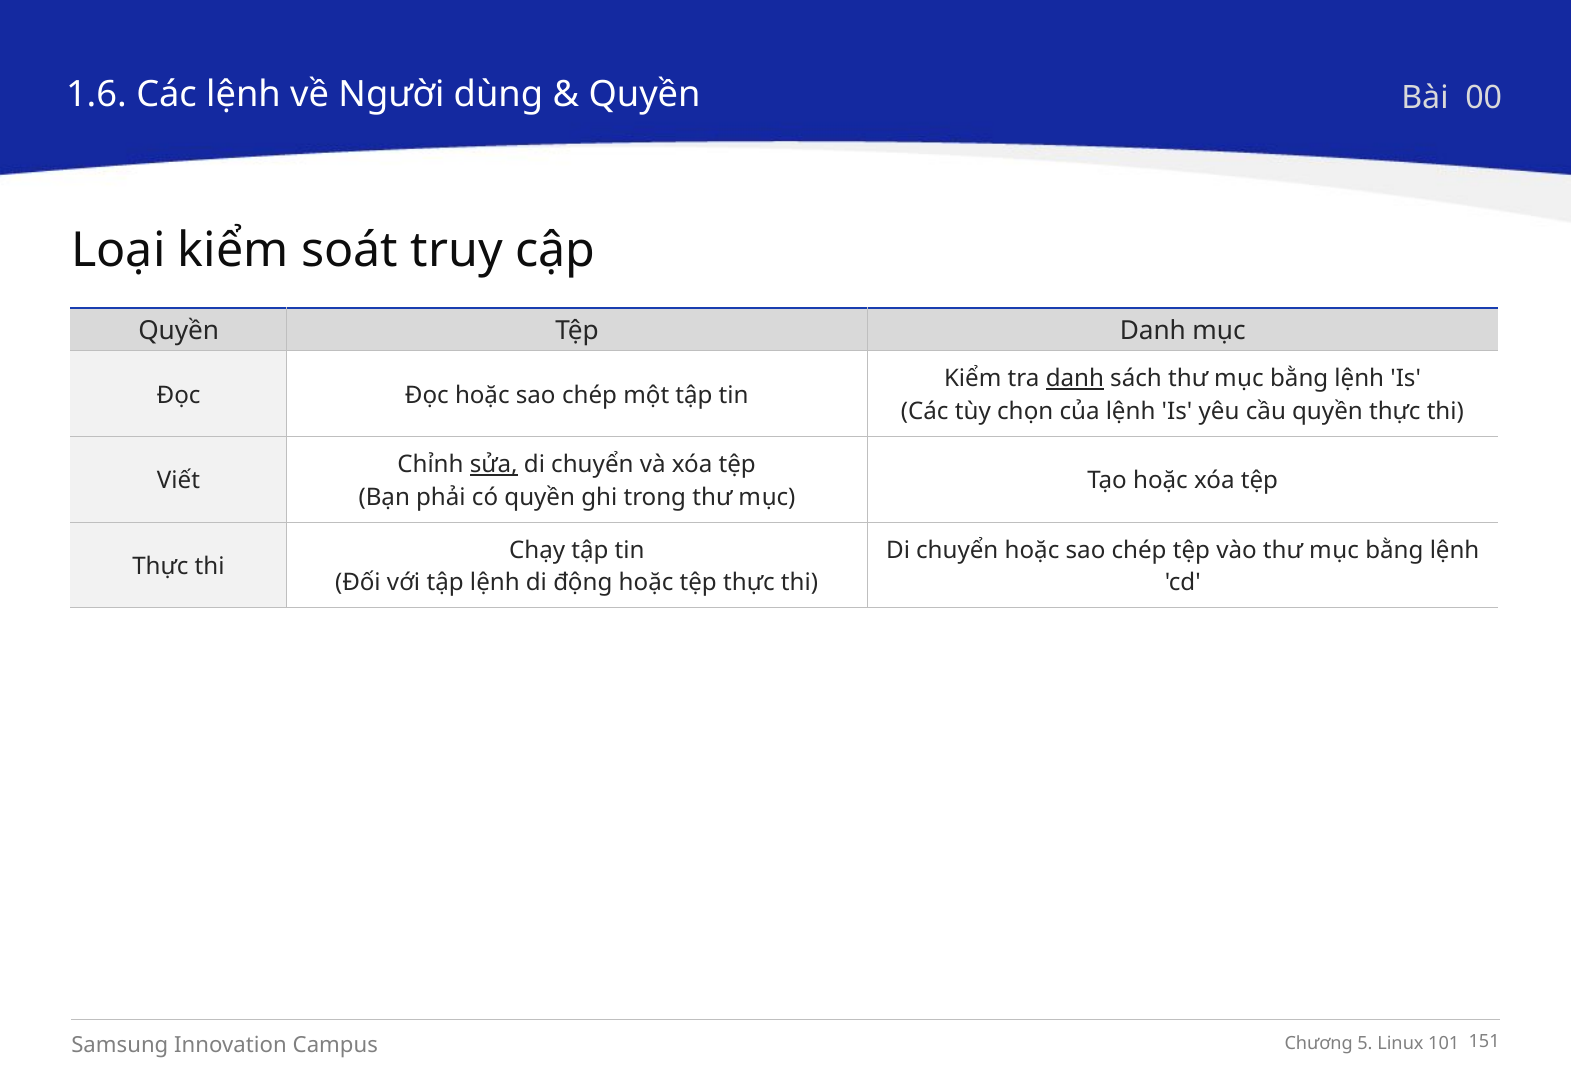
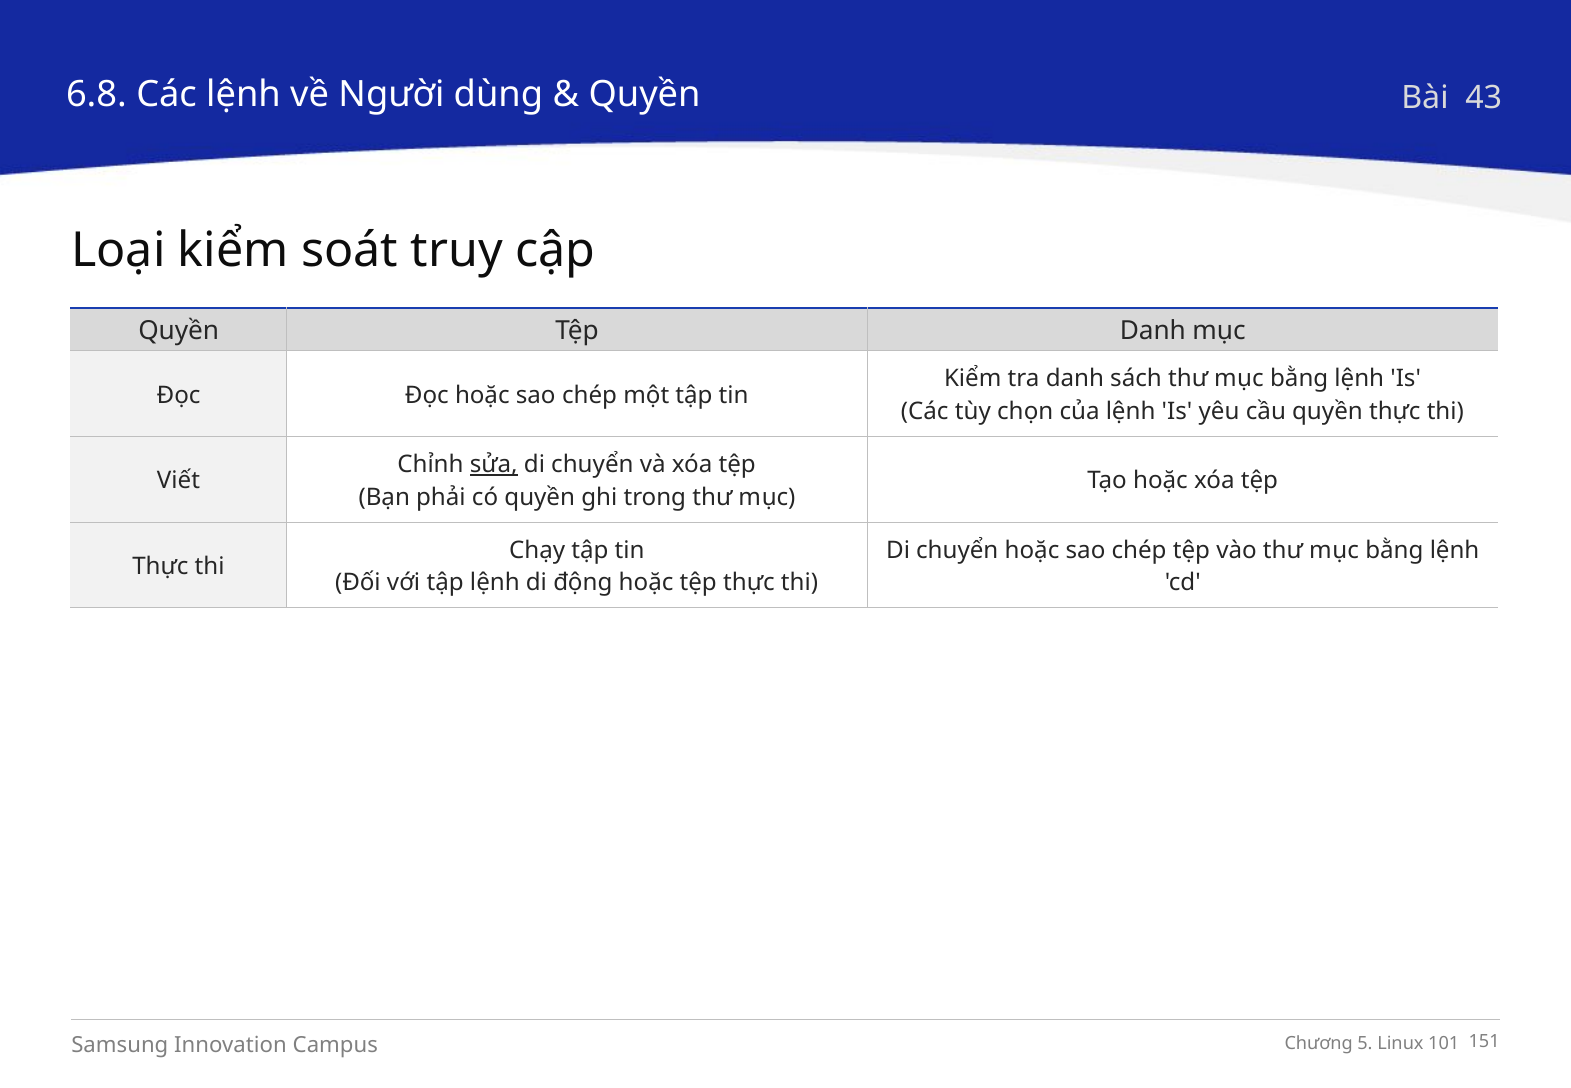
1.6: 1.6 -> 6.8 (96, 95)
00: 00 -> 43 (1484, 98)
danh underline: present -> none (1075, 379)
